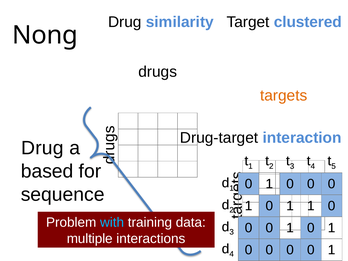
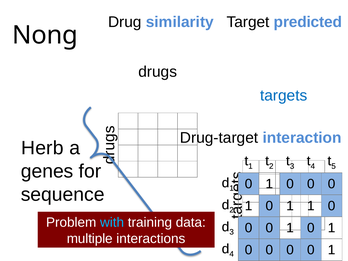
clustered: clustered -> predicted (308, 22)
targets colour: orange -> blue (284, 96)
Drug: Drug -> Herb (42, 148)
based: based -> genes (47, 171)
